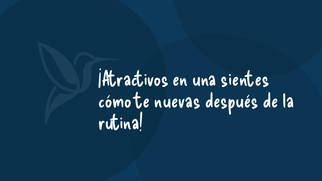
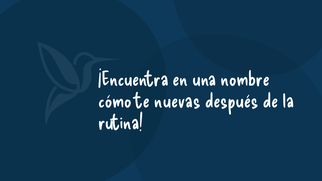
¡Atractivos: ¡Atractivos -> ¡Encuentra (133, 79)
sientes: sientes -> nombre (245, 79)
